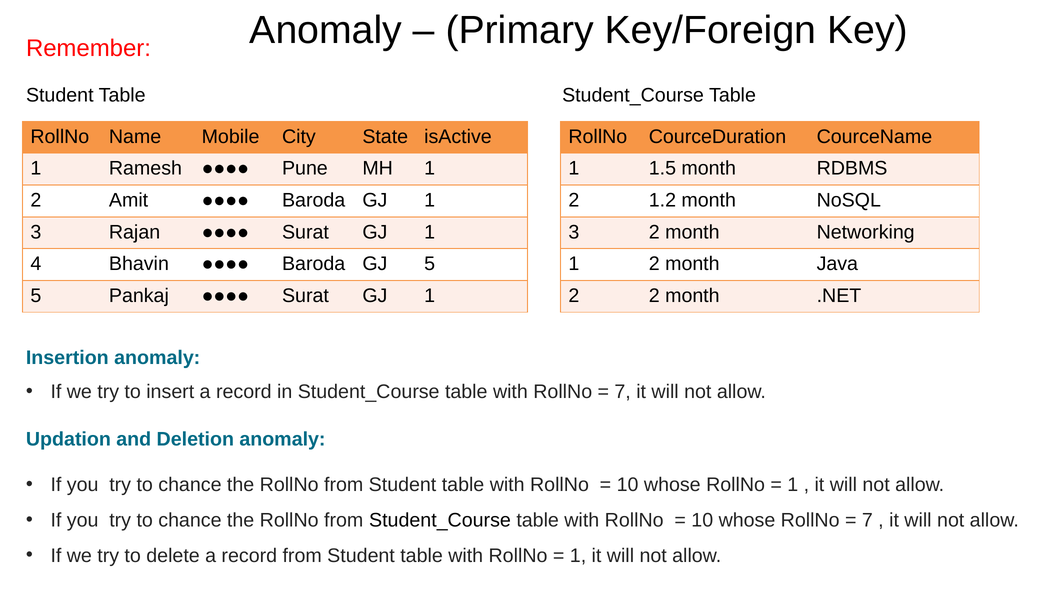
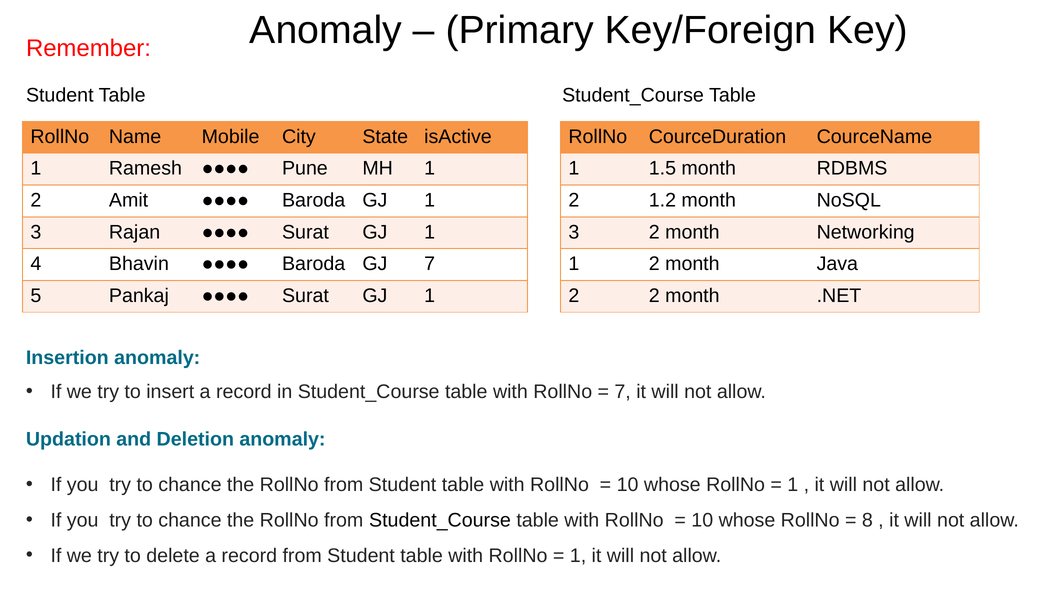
GJ 5: 5 -> 7 (430, 264)
7: 7 -> 8 (867, 520)
